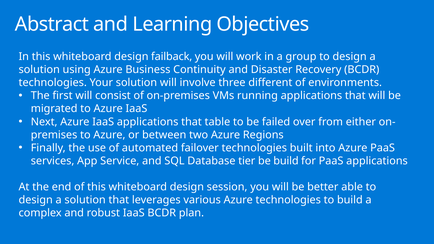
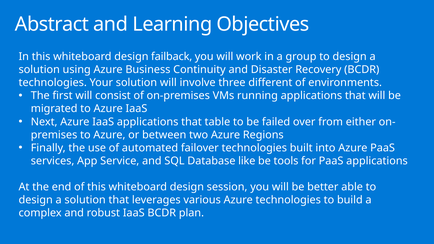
tier: tier -> like (247, 161)
be build: build -> tools (286, 161)
